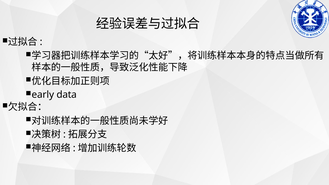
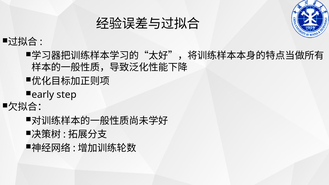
data: data -> step (67, 95)
